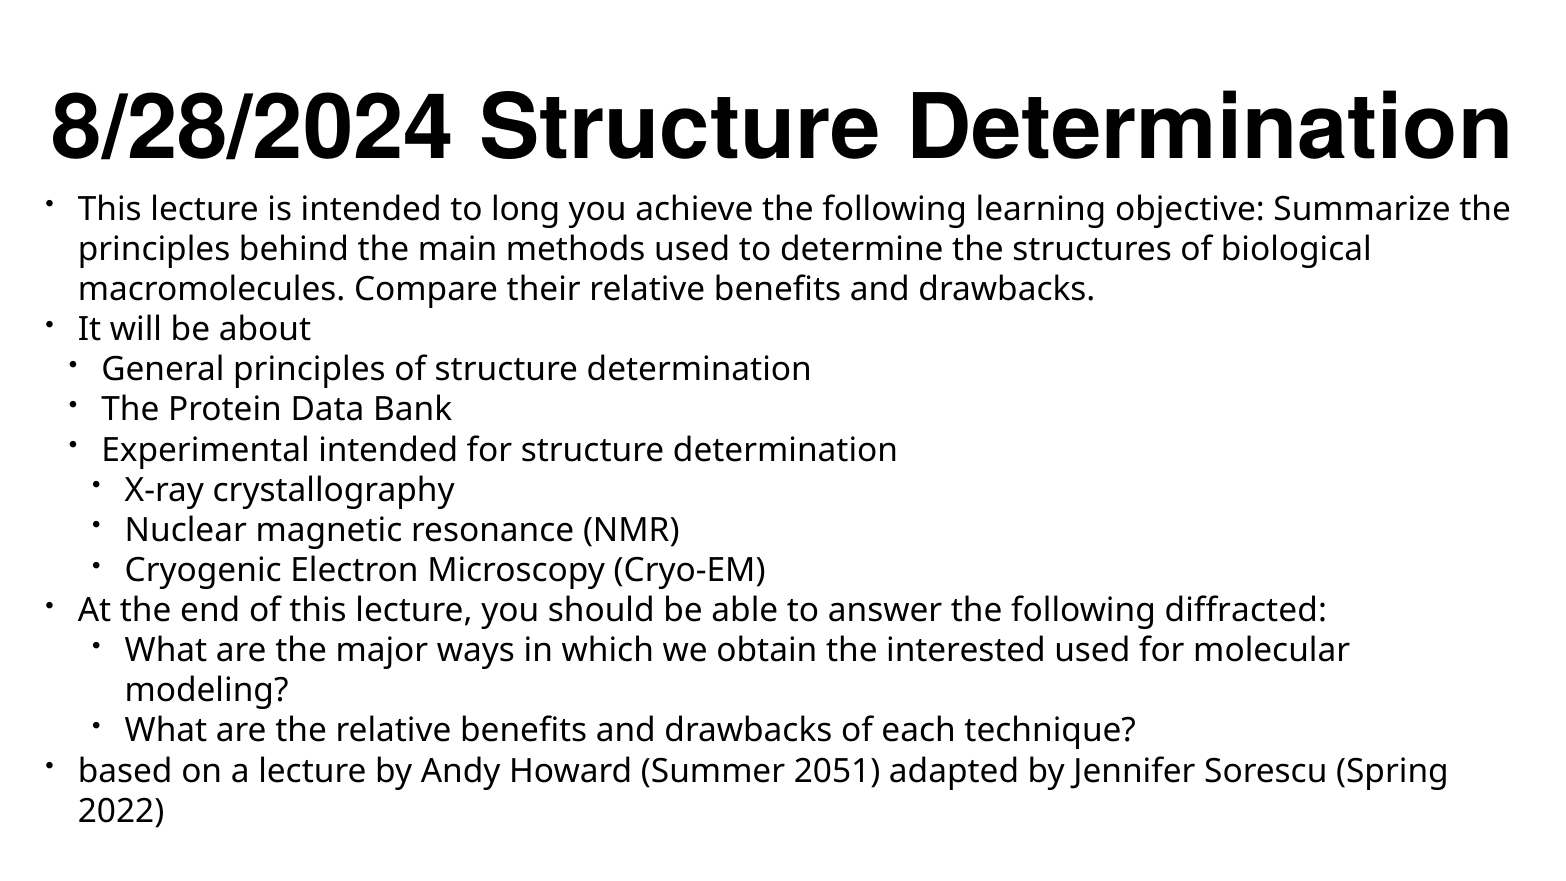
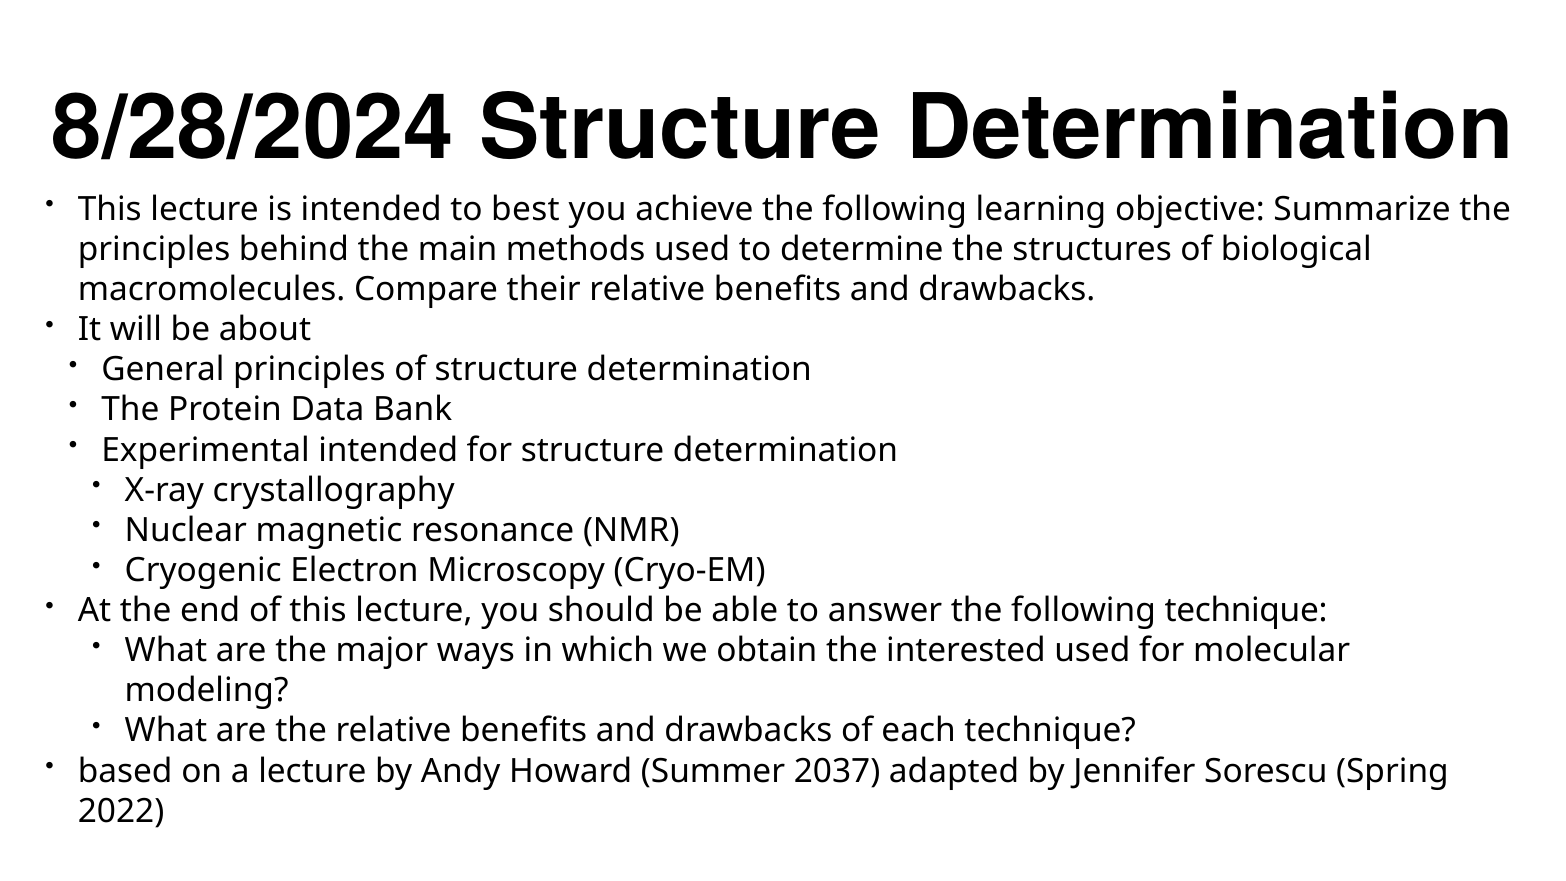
long: long -> best (525, 209)
following diffracted: diffracted -> technique (1246, 610)
2051: 2051 -> 2037 (837, 771)
